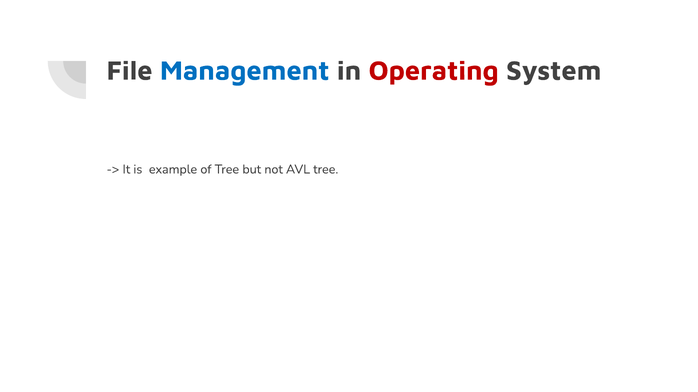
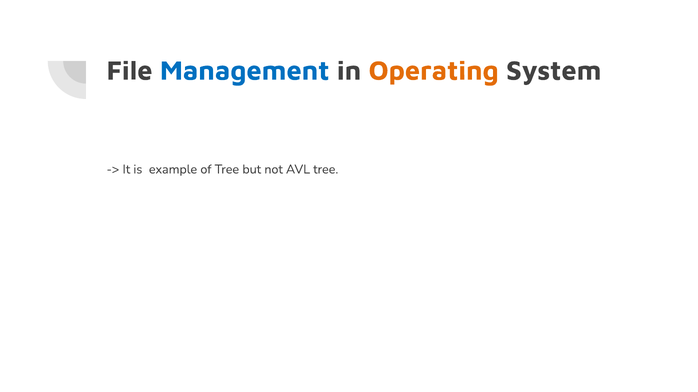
Operating colour: red -> orange (434, 71)
